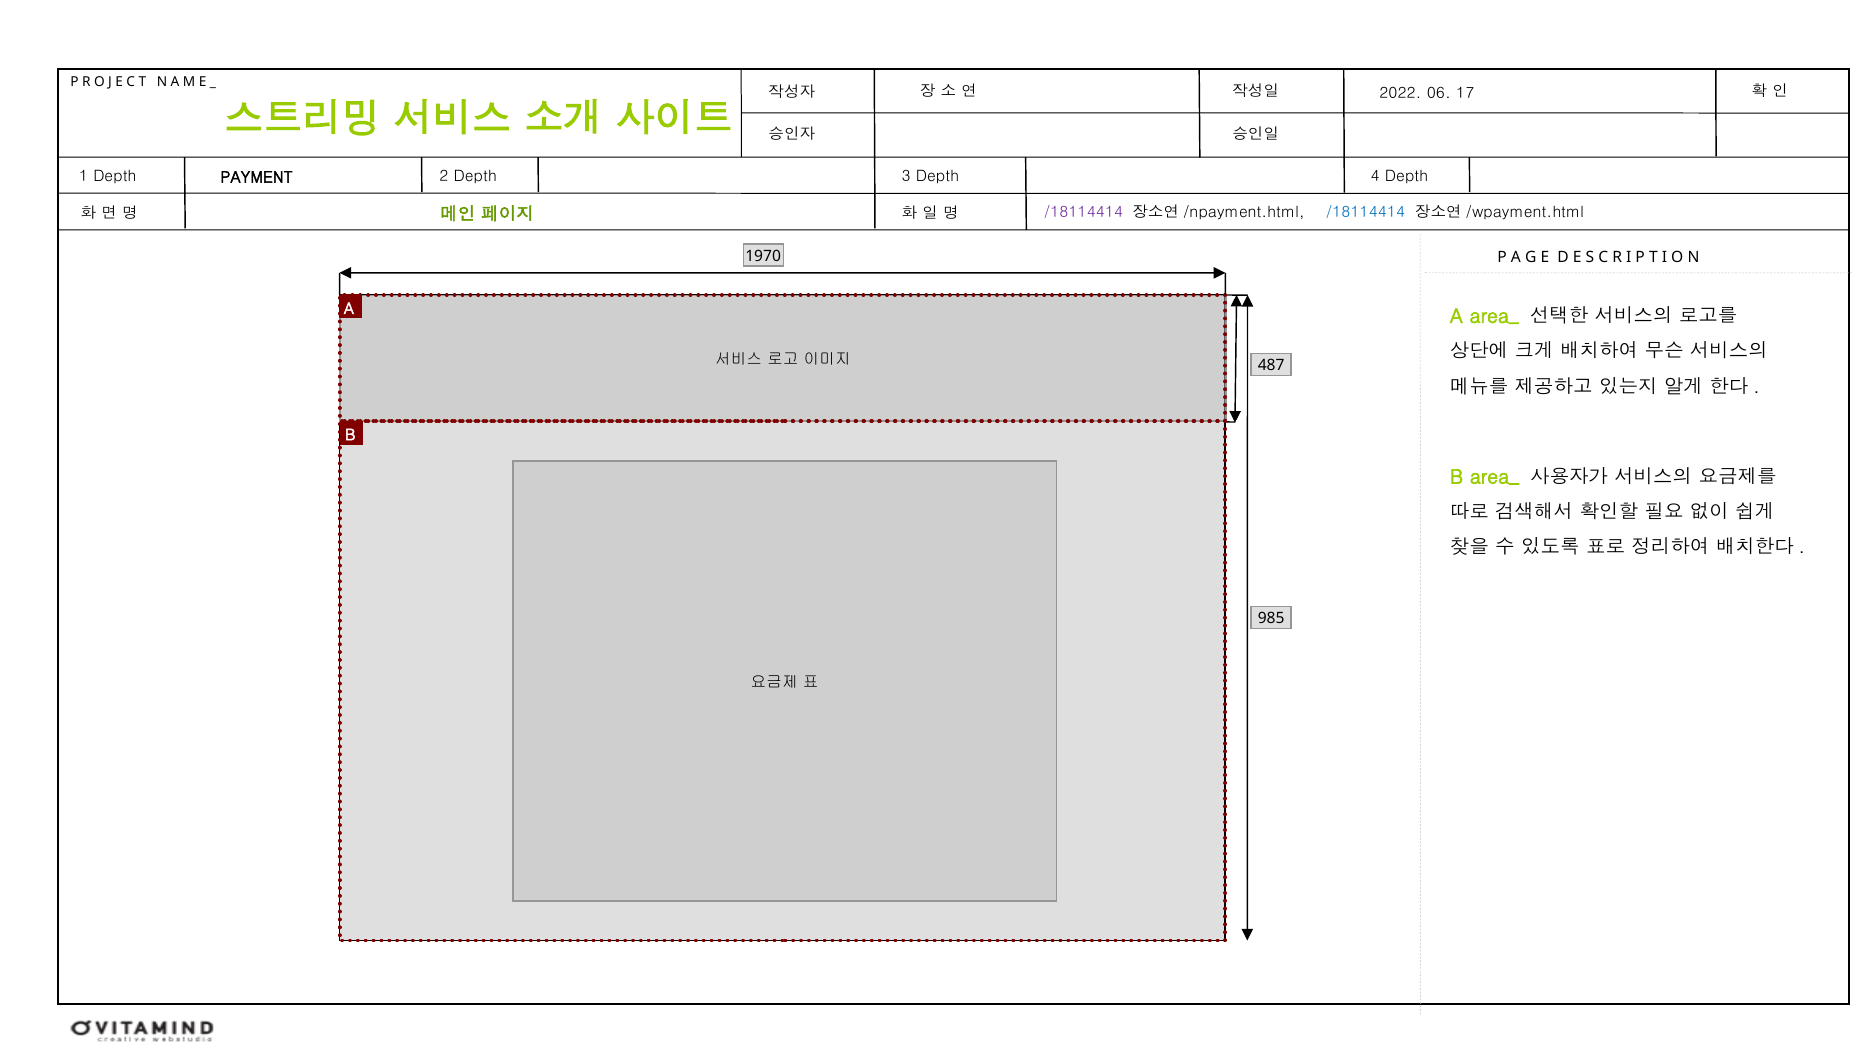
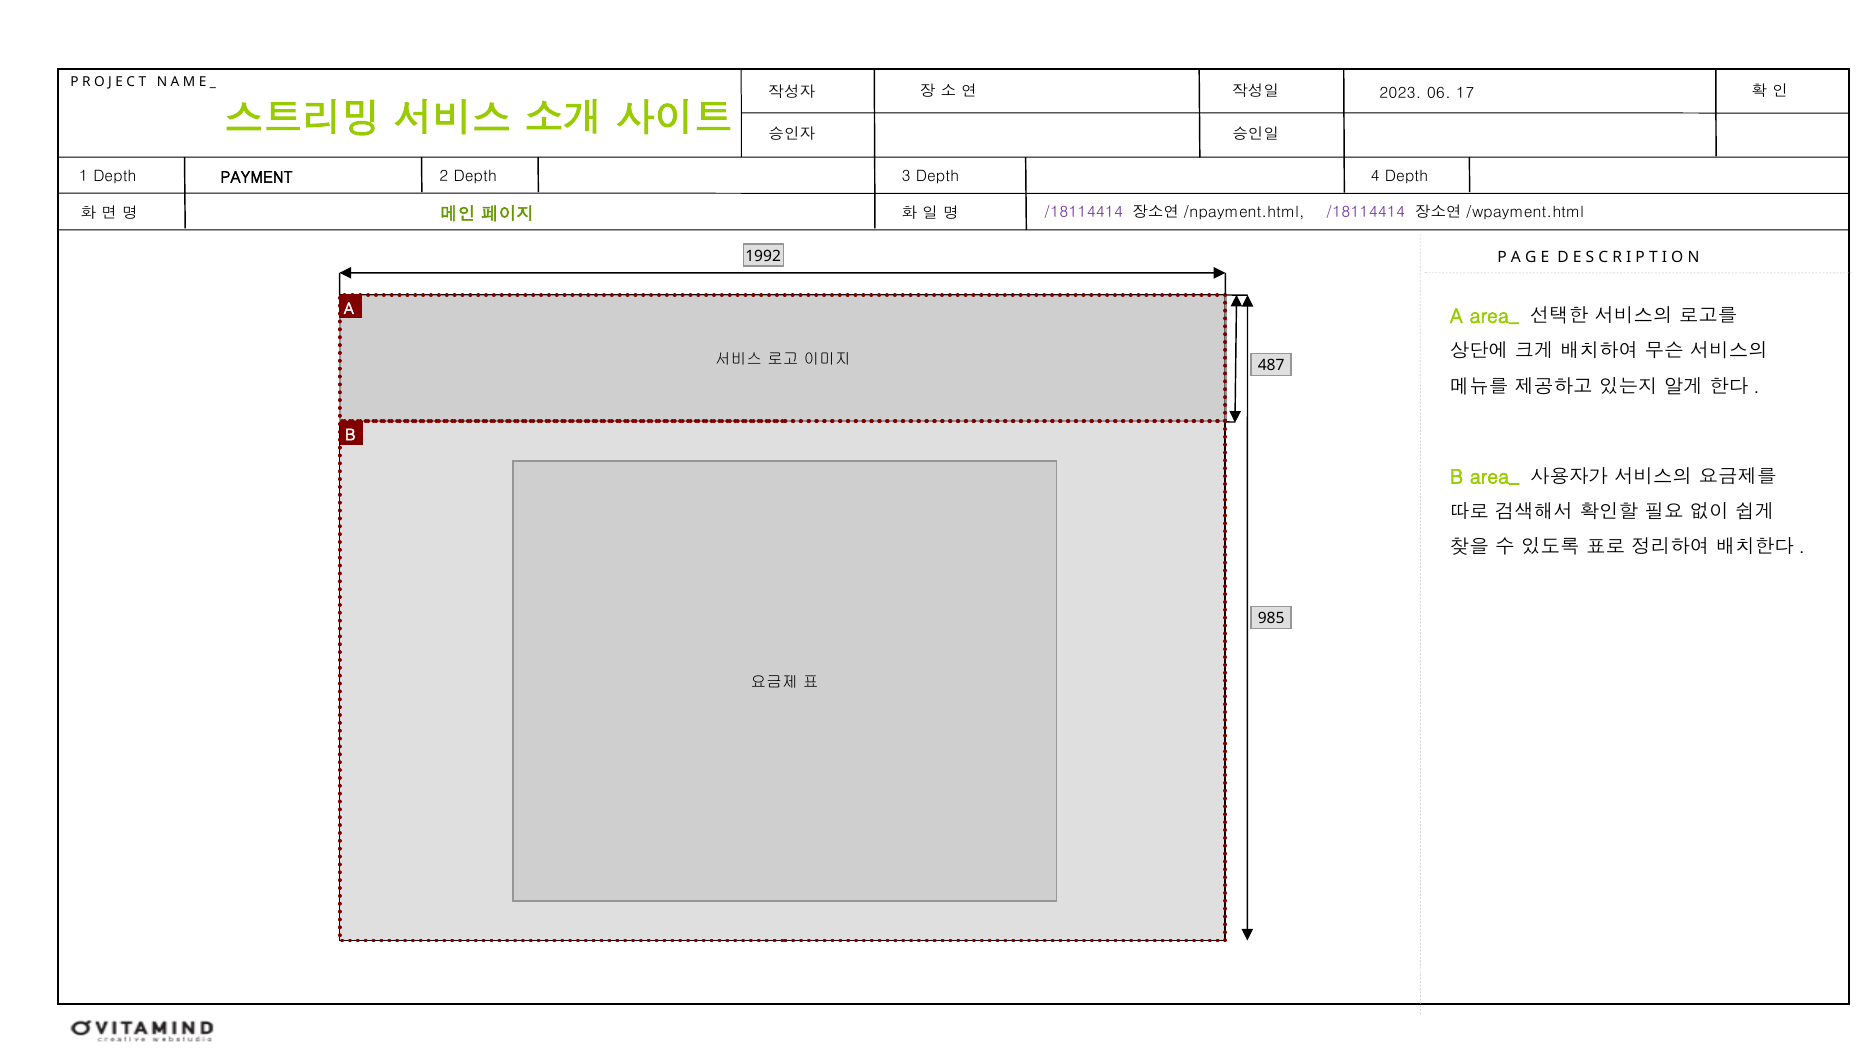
2022: 2022 -> 2023 (1400, 94)
/18114414 colour: blue -> purple (1366, 212)
1970: 1970 -> 1992 (763, 256)
